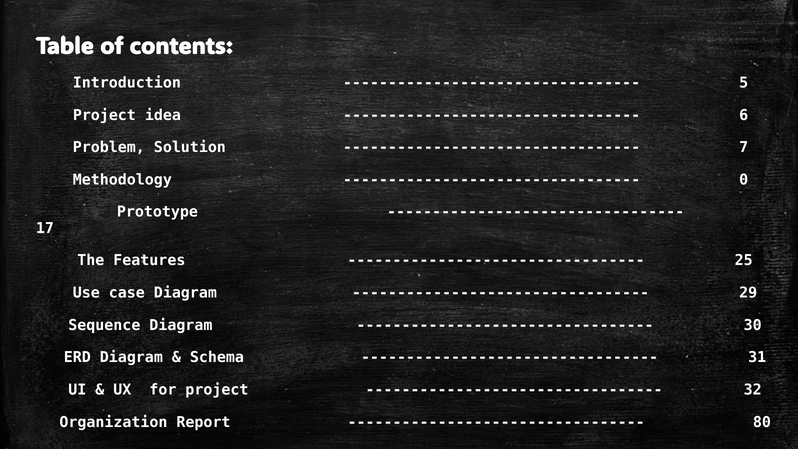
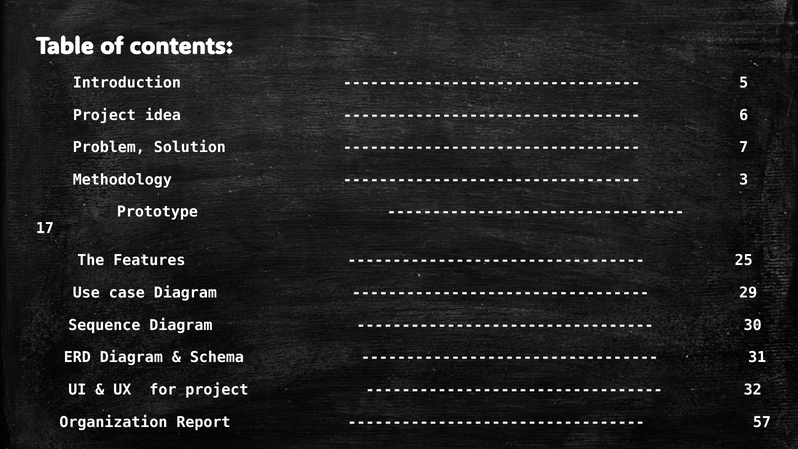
0: 0 -> 3 (744, 180)
80: 80 -> 57 (762, 422)
